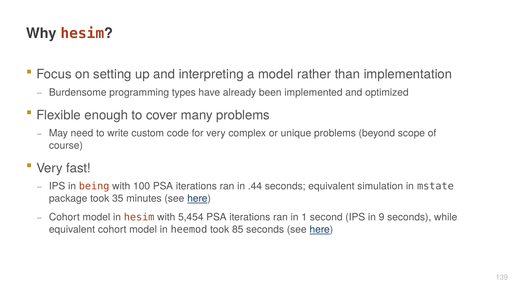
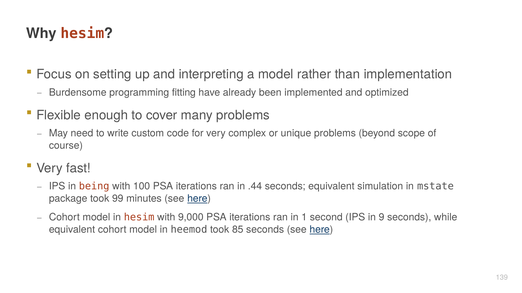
types: types -> fitting (184, 93)
35: 35 -> 99 (118, 199)
5,454: 5,454 -> 9,000 (191, 218)
